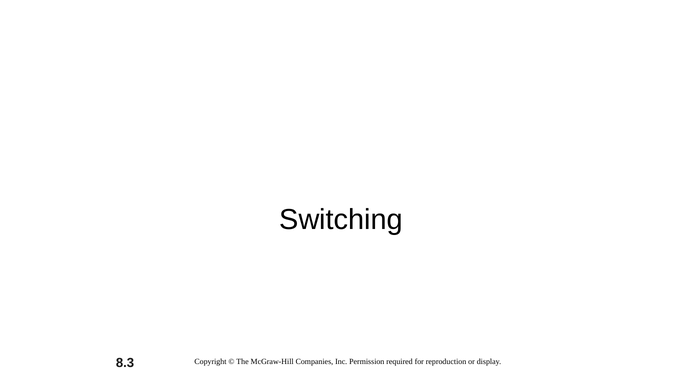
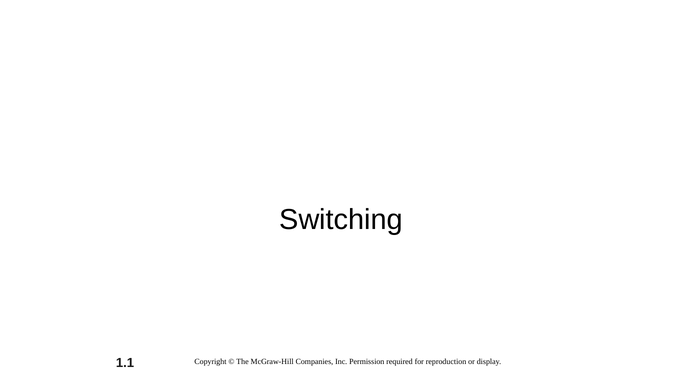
8.3: 8.3 -> 1.1 (125, 363)
